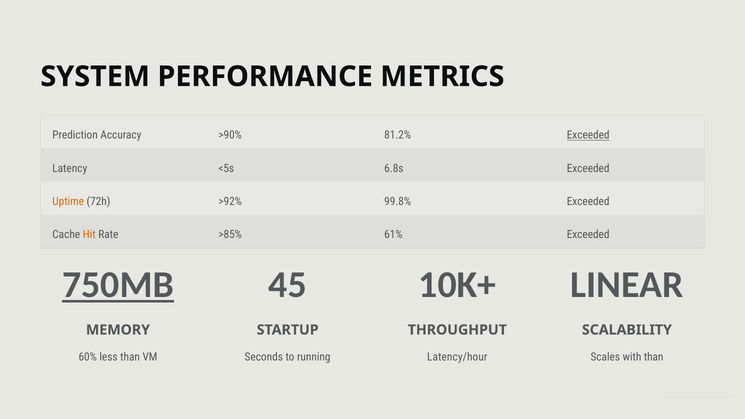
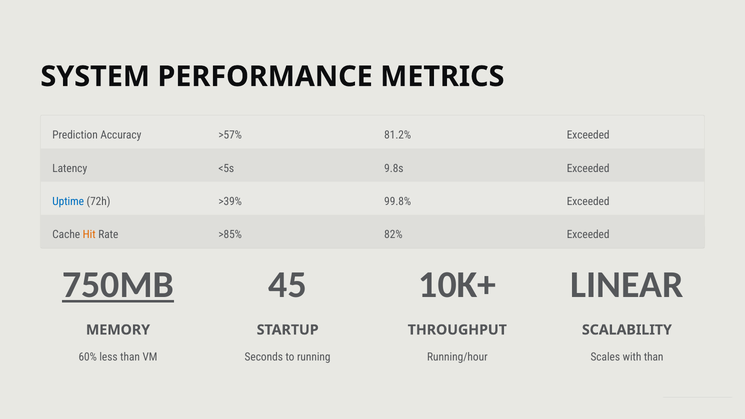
>90%: >90% -> >57% (230, 135)
Exceeded underline: present -> none (588, 135)
6.8s: 6.8s -> 9.8s (394, 168)
Uptime colour: orange -> blue (68, 201)
>92%: >92% -> >39% (230, 201)
61%: 61% -> 82% (393, 235)
Latency/hour: Latency/hour -> Running/hour (457, 357)
